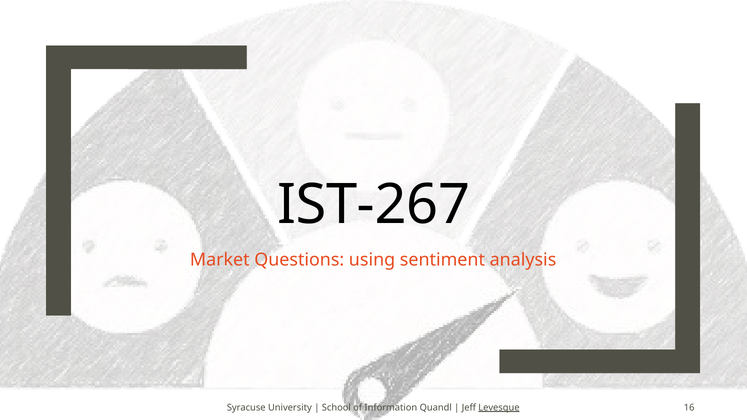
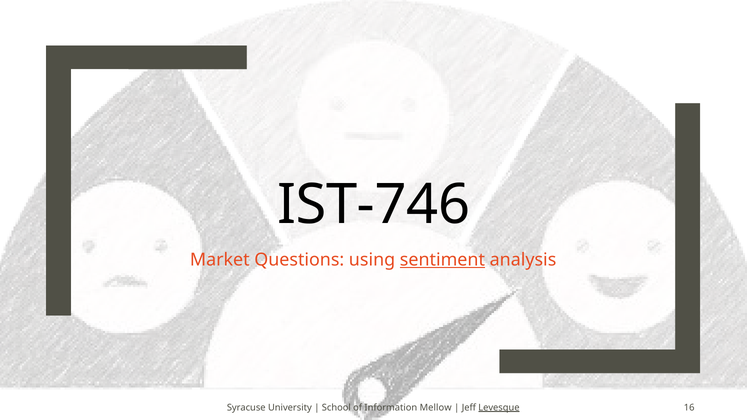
IST-267: IST-267 -> IST-746 (374, 205)
sentiment underline: none -> present (442, 260)
Quandl: Quandl -> Mellow (436, 408)
